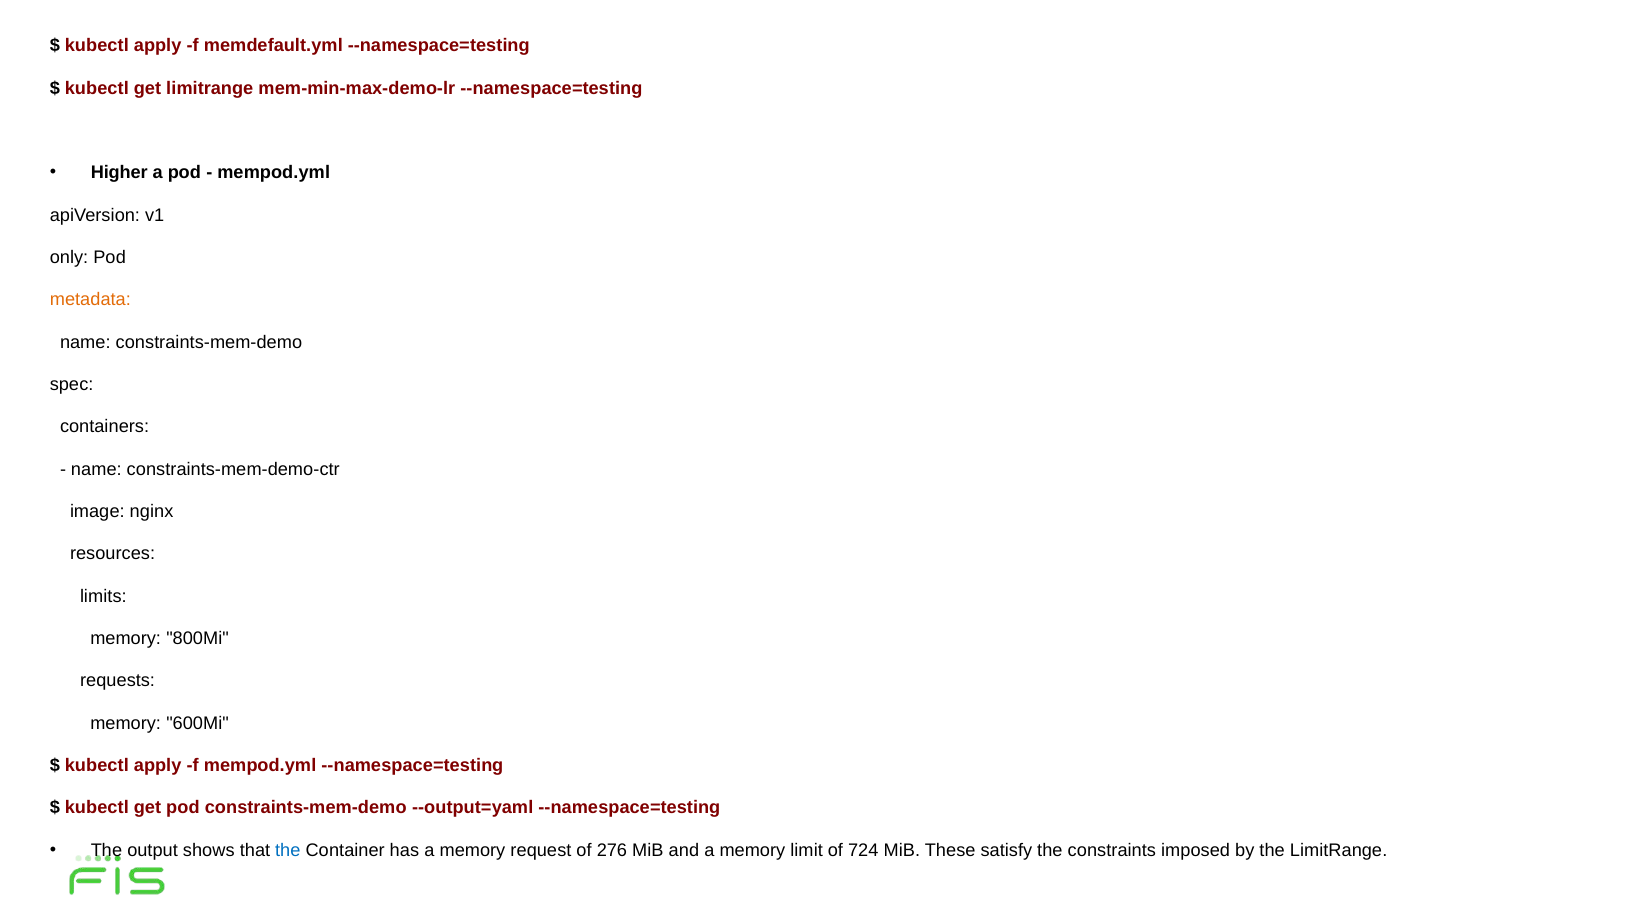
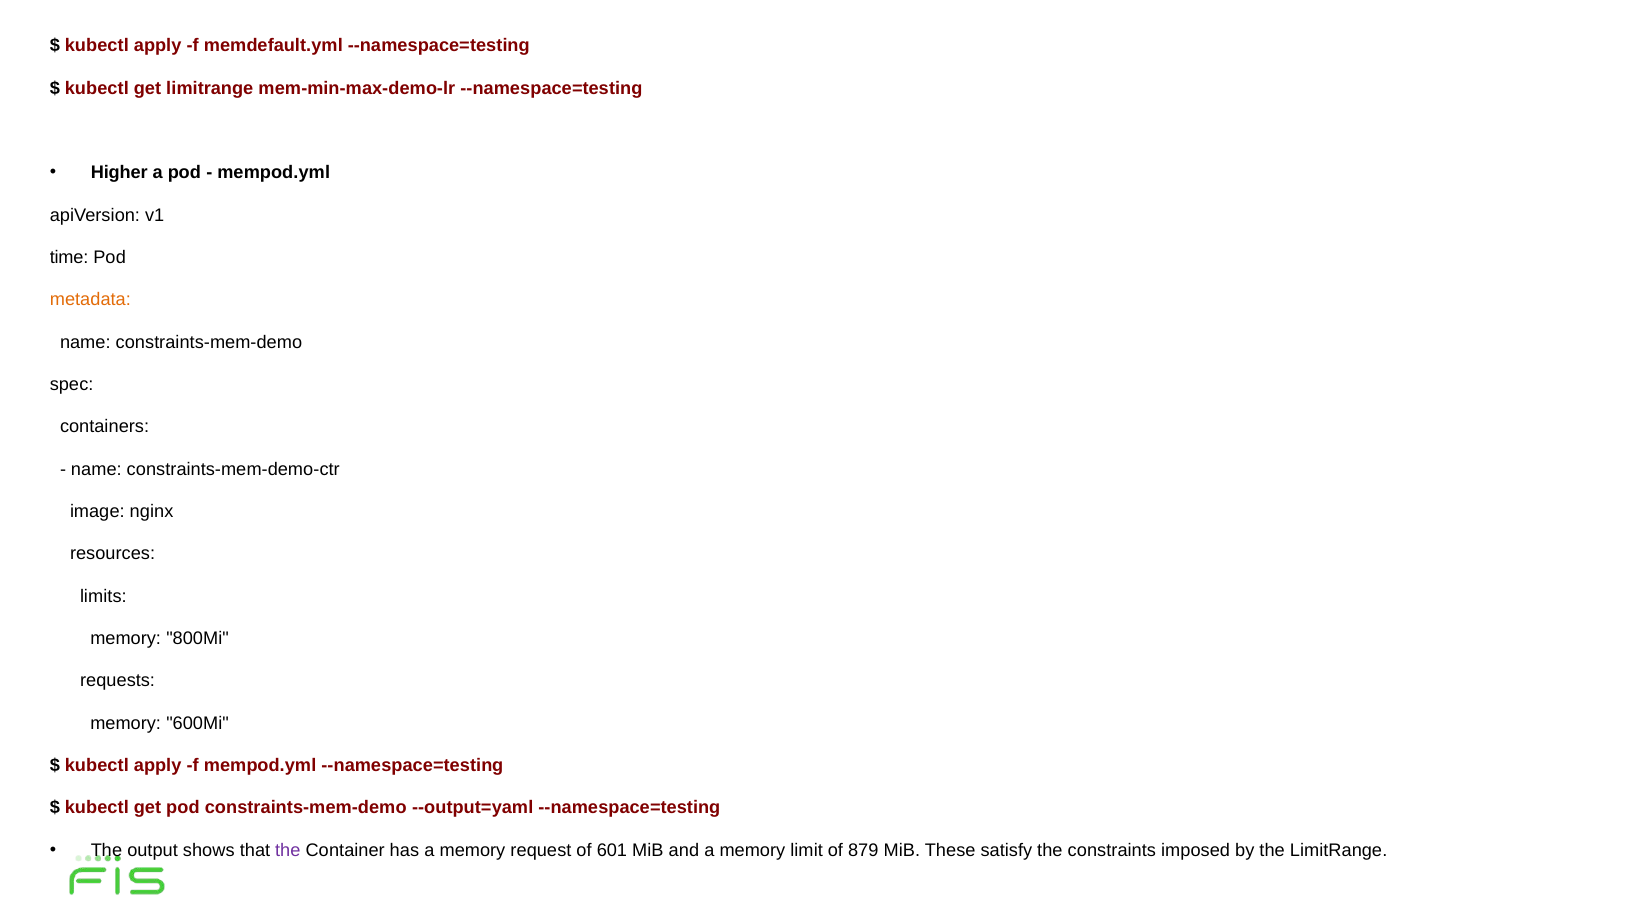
only: only -> time (69, 257)
the colour: blue -> purple (288, 850)
276: 276 -> 601 (612, 850)
724: 724 -> 879 (863, 850)
